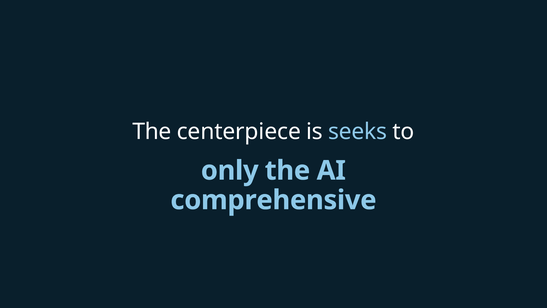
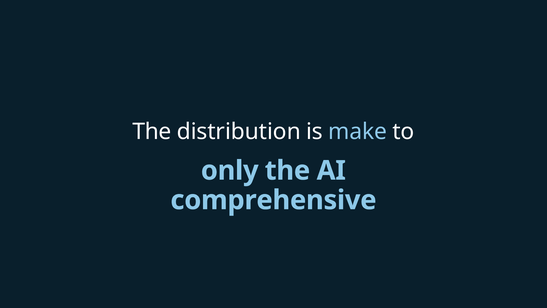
centerpiece: centerpiece -> distribution (239, 132)
seeks: seeks -> make (358, 132)
